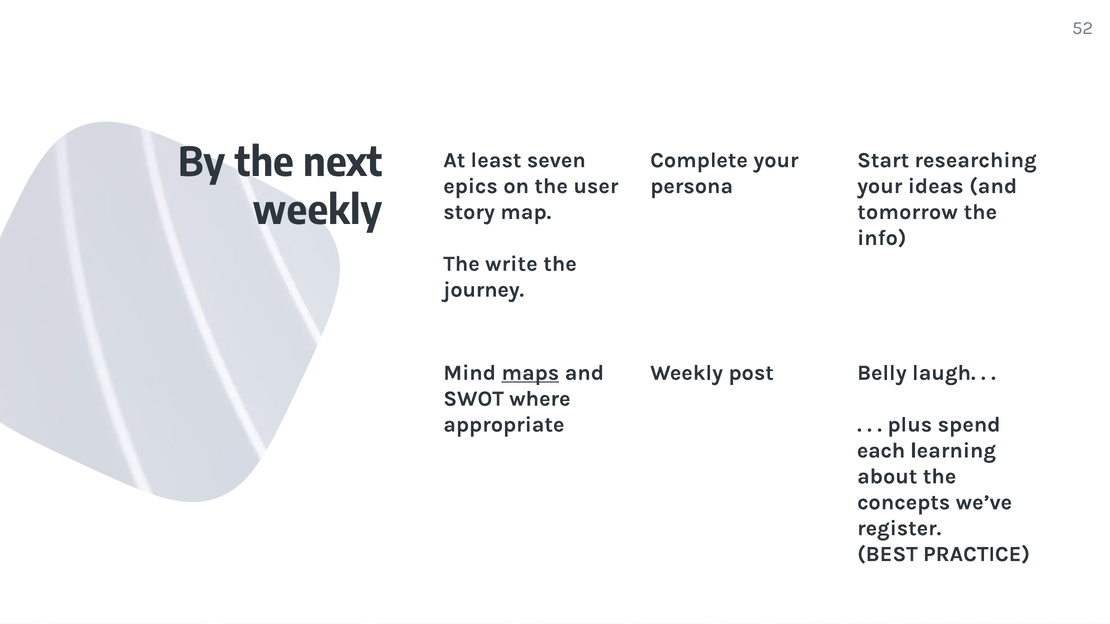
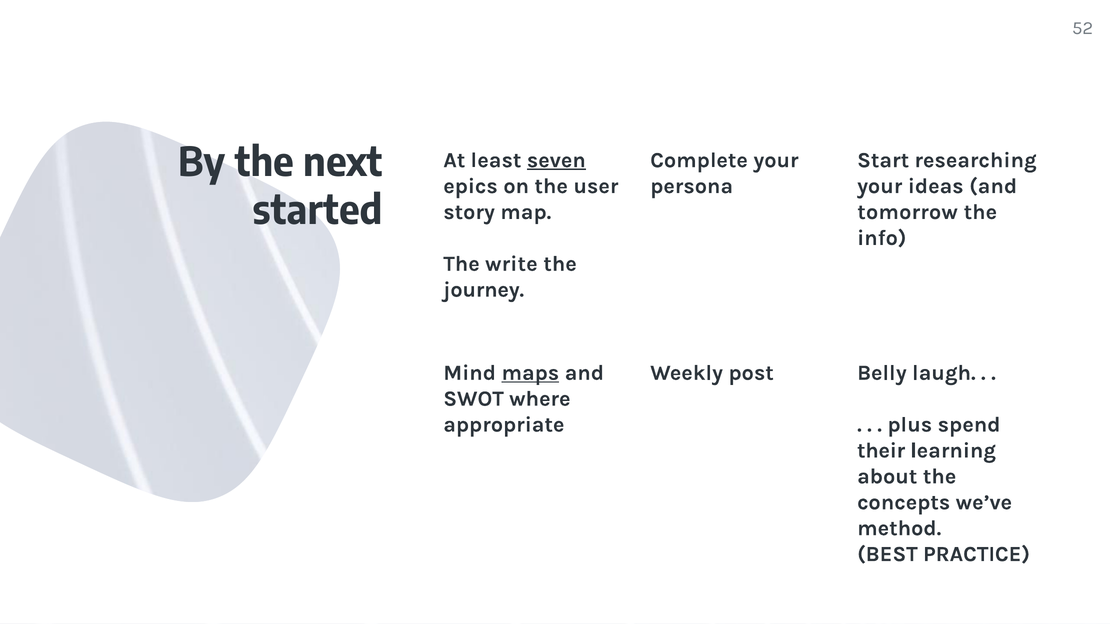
seven underline: none -> present (556, 160)
weekly: weekly -> started (318, 211)
each: each -> their (881, 451)
register: register -> method (899, 528)
